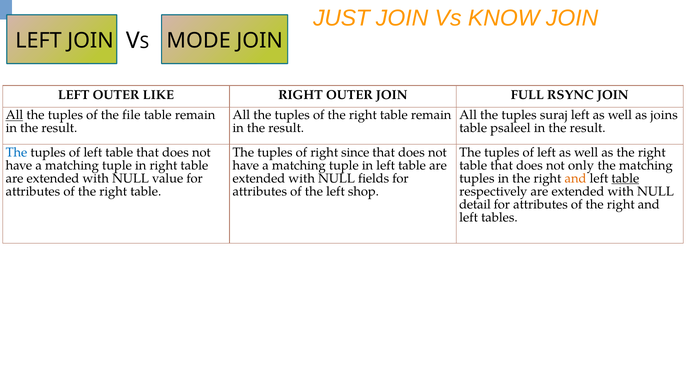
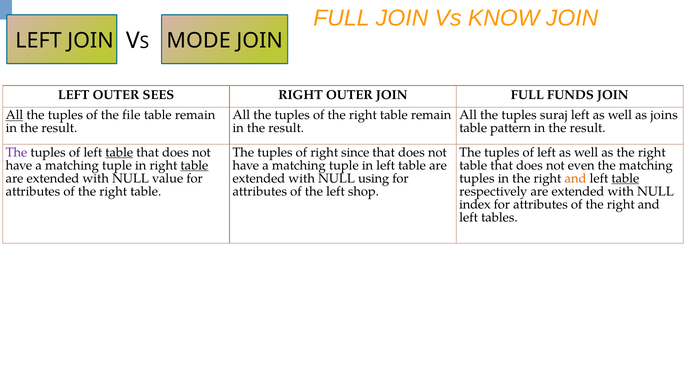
JUST: JUST -> FULL (341, 18)
LIKE: LIKE -> SEES (158, 95)
RSYNC: RSYNC -> FUNDS (570, 95)
psaleel: psaleel -> pattern (511, 128)
The colour: blue -> purple (16, 152)
table underline: none -> present (119, 152)
table underline: none -> present (194, 165)
only: only -> even (581, 165)
fields: fields -> using (374, 178)
detail: detail -> index (475, 204)
